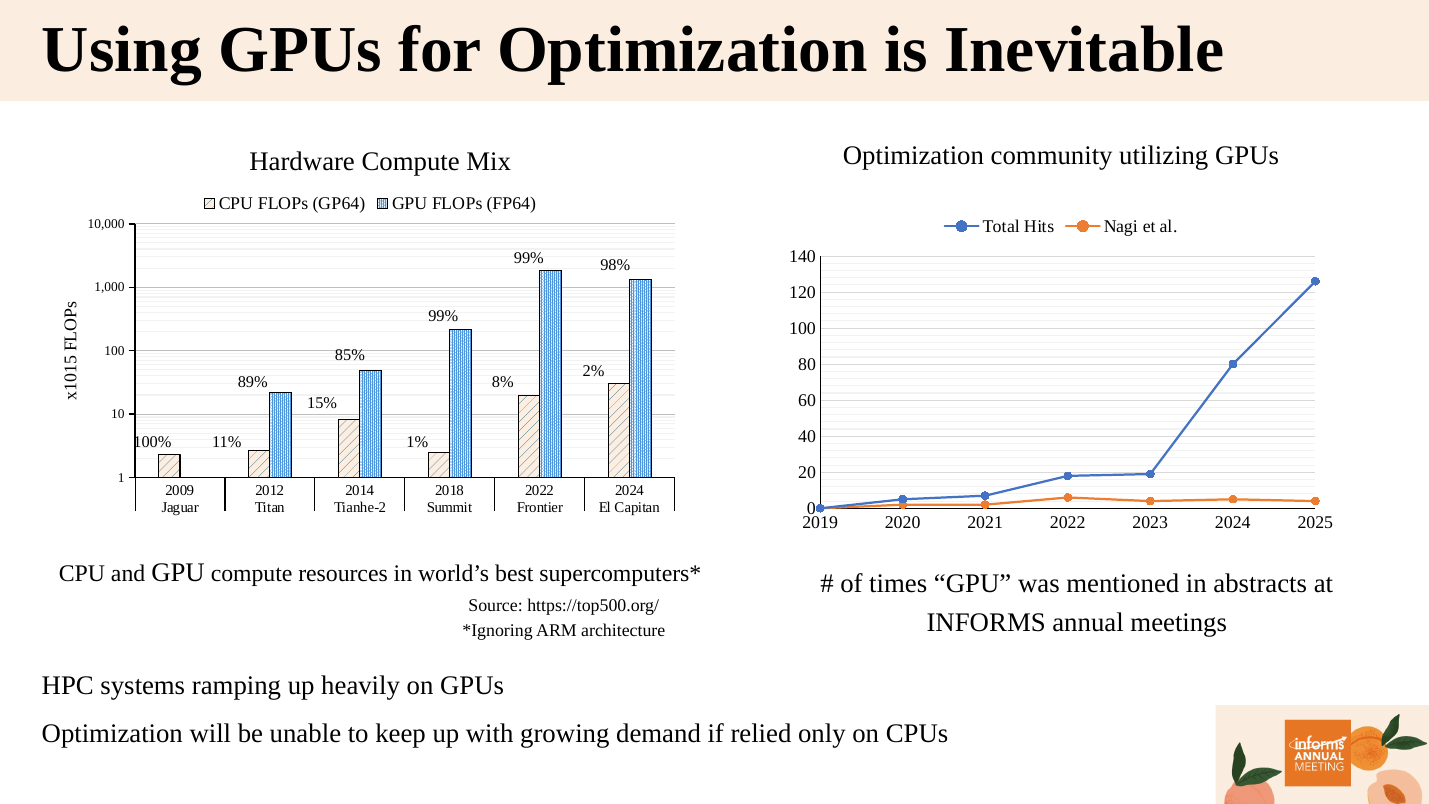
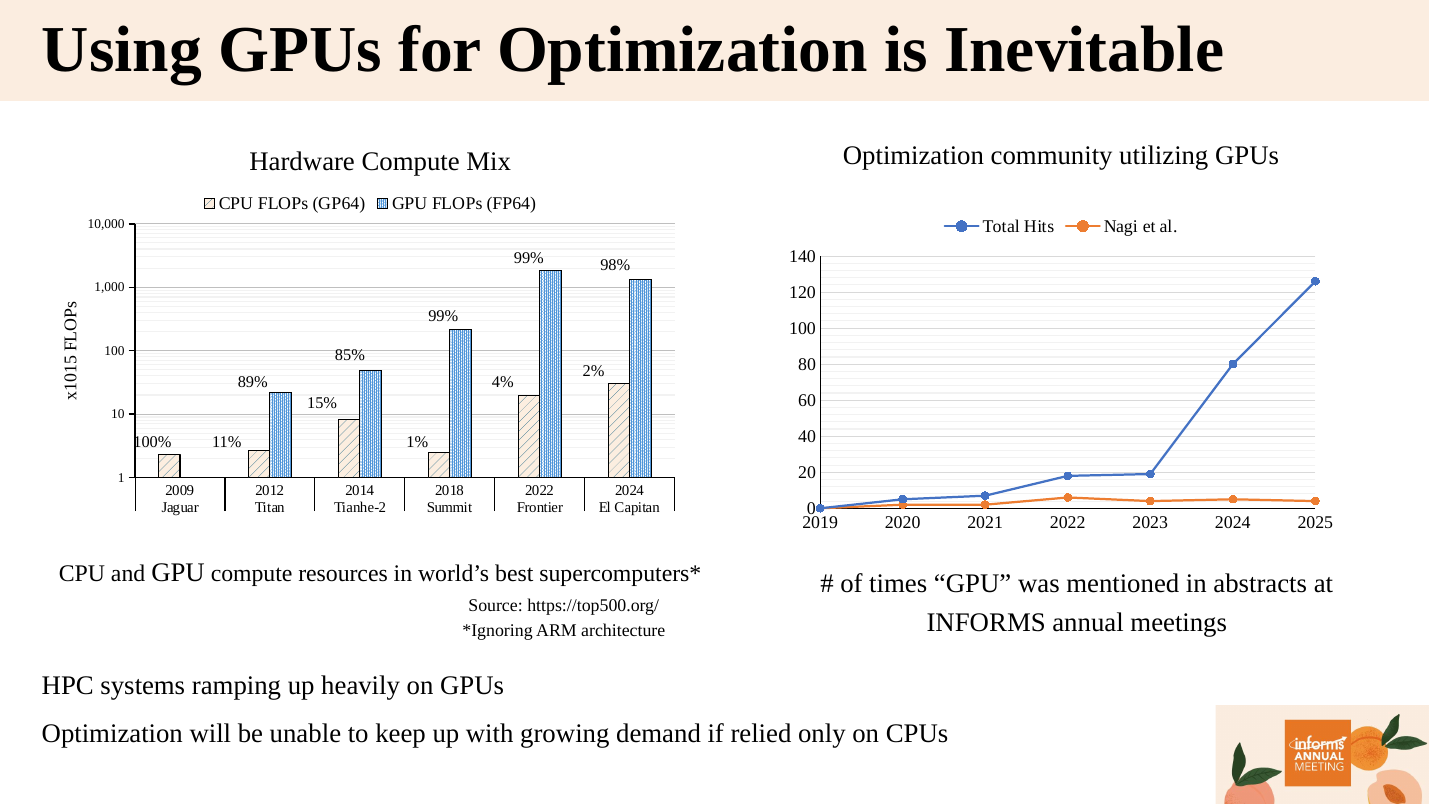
8%: 8% -> 4% (503, 382)
